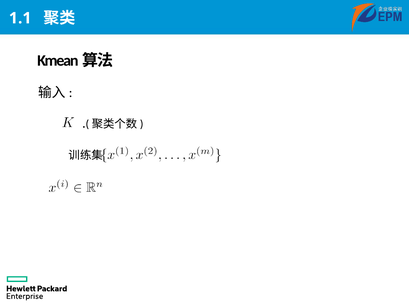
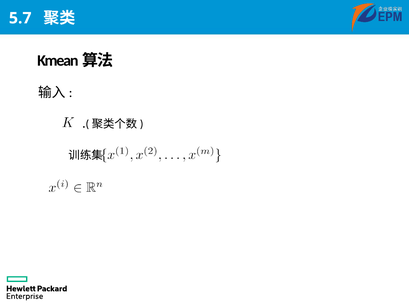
1.1: 1.1 -> 5.7 (20, 18)
